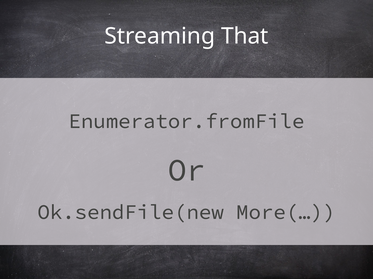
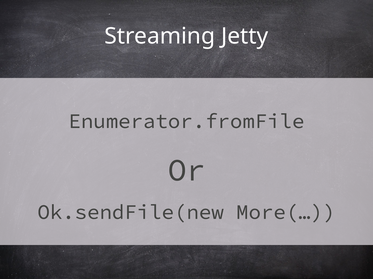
That: That -> Jetty (245, 36)
